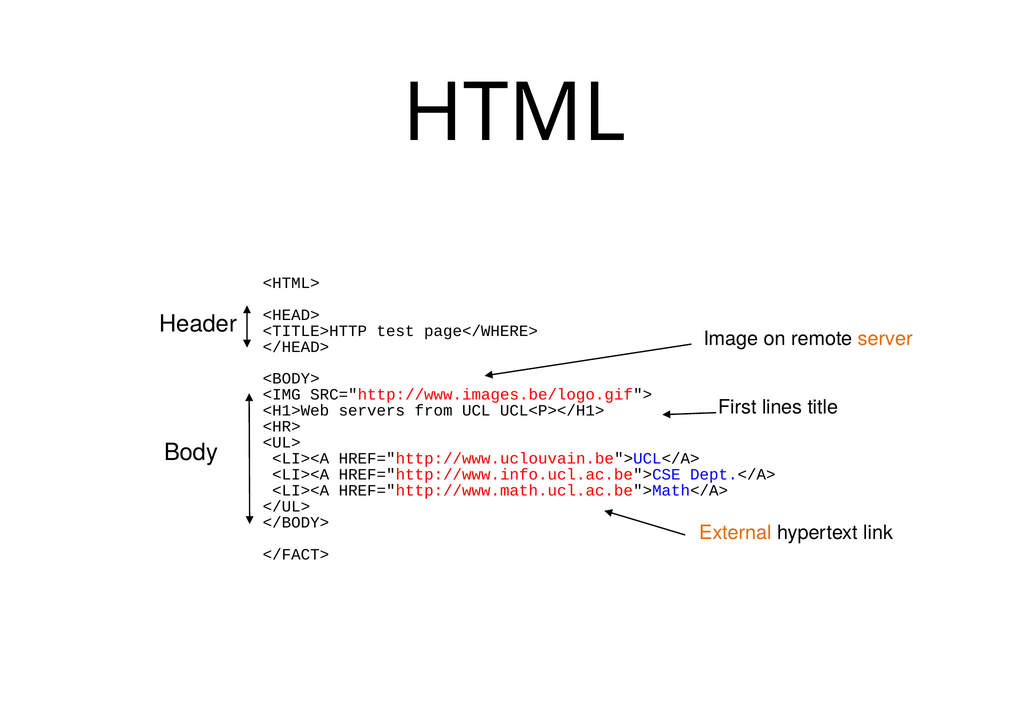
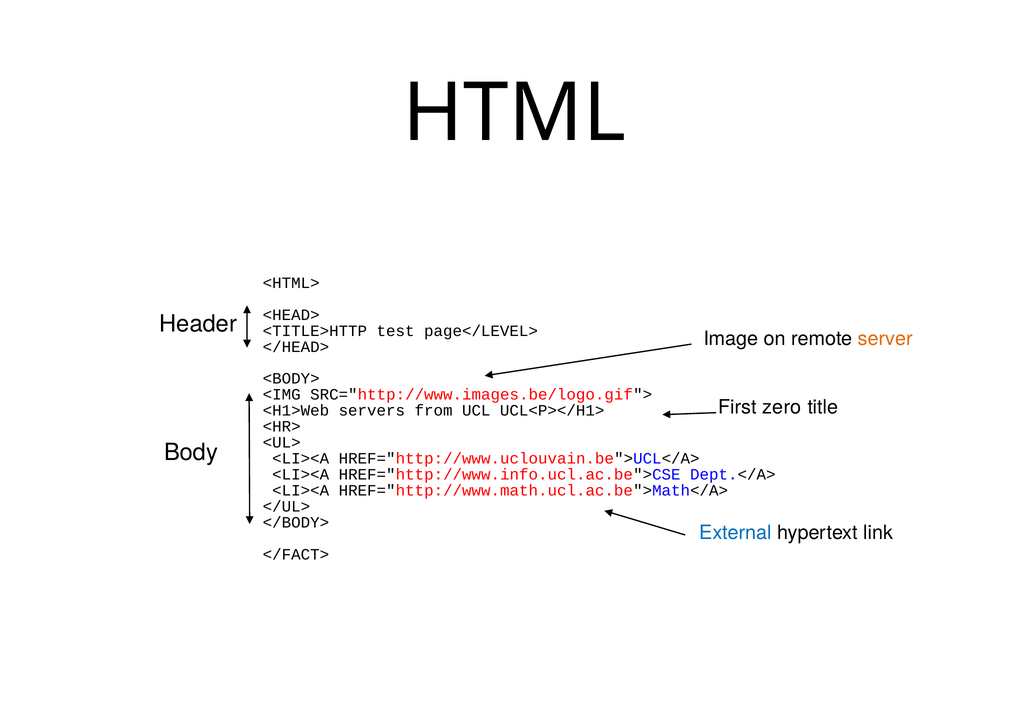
page</WHERE>: page</WHERE> -> page</LEVEL> (481, 331)
lines: lines -> zero (782, 408)
External colour: orange -> blue (736, 533)
